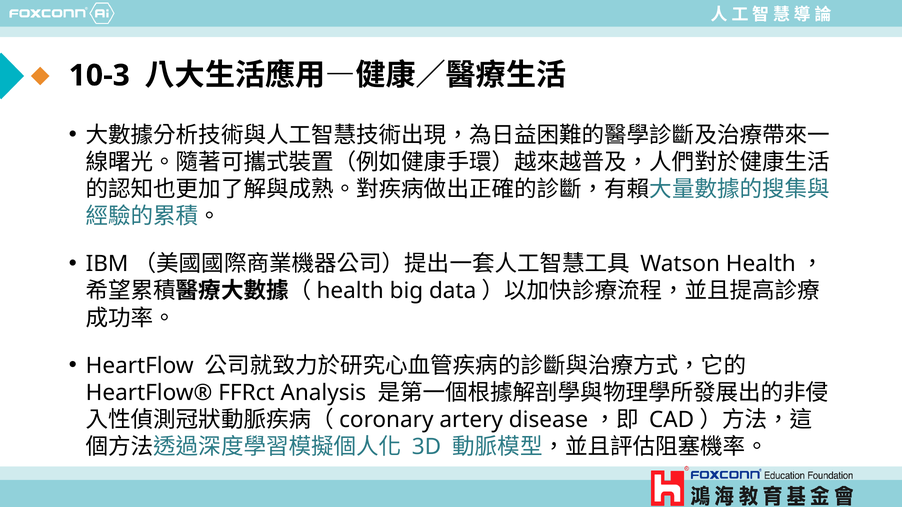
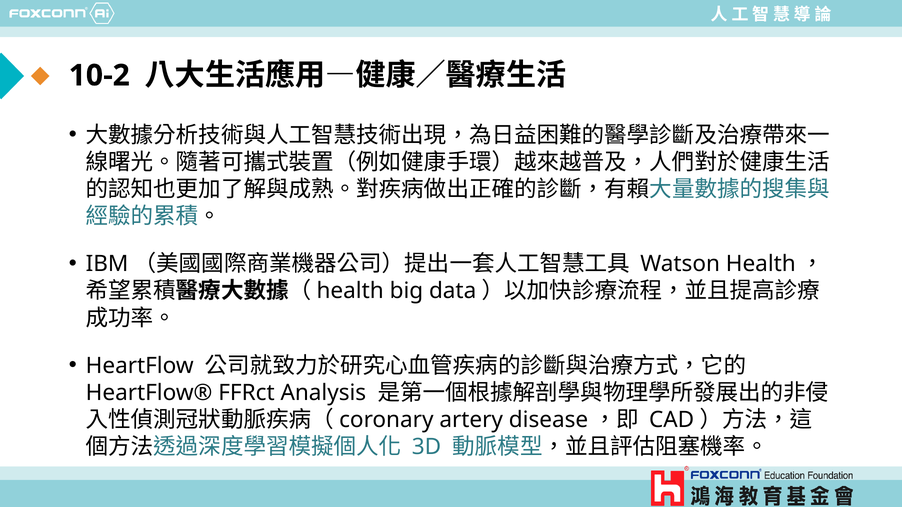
10-3: 10-3 -> 10-2 (99, 76)
